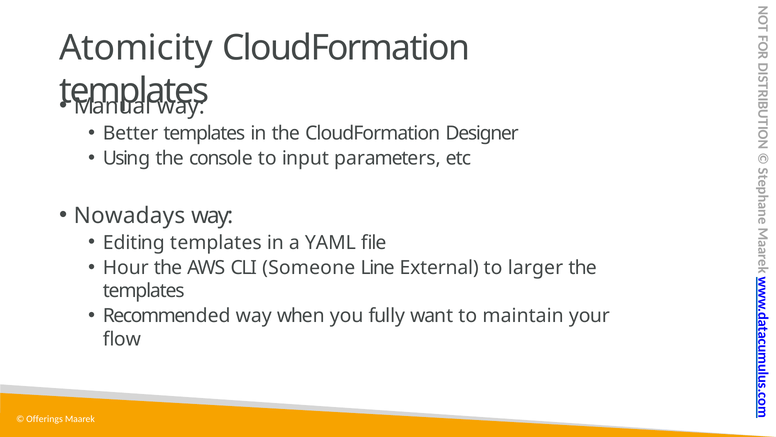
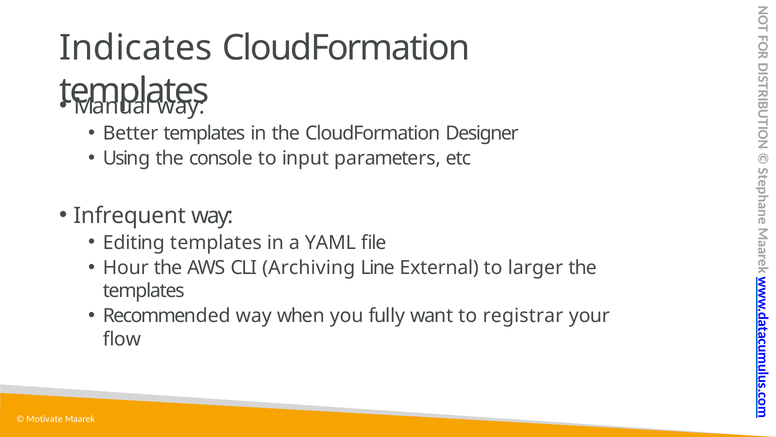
Atomicity: Atomicity -> Indicates (136, 48)
Nowadays: Nowadays -> Infrequent (130, 215)
Someone: Someone -> Archiving (309, 267)
maintain: maintain -> registrar (523, 316)
Offerings: Offerings -> Motivate (45, 418)
